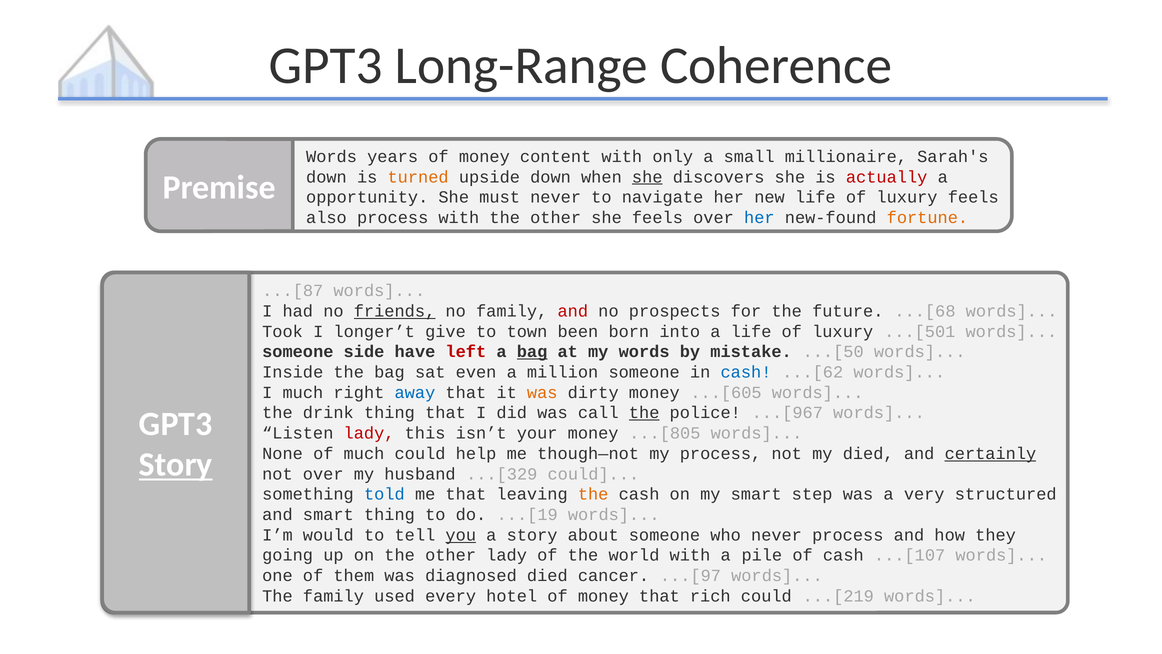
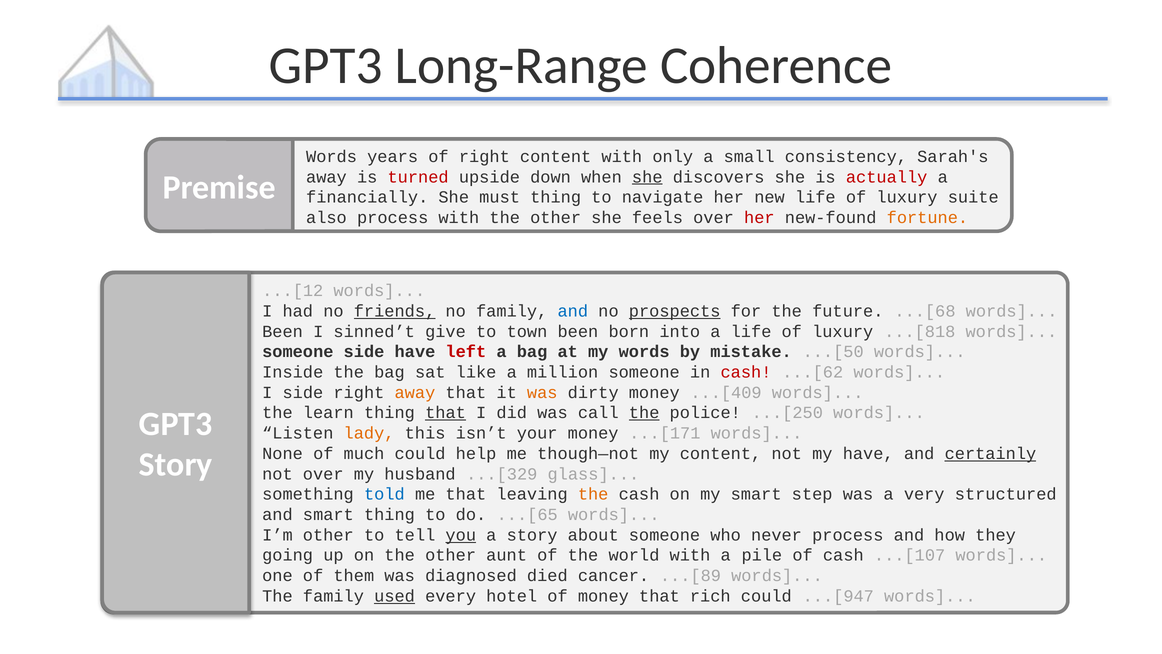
years of money: money -> right (484, 156)
millionaire: millionaire -> consistency (846, 156)
down: down -> away (326, 177)
turned colour: orange -> red (418, 177)
opportunity: opportunity -> financially (367, 197)
must never: never -> thing (556, 197)
luxury feels: feels -> suite (973, 197)
her colour: blue -> red (759, 218)
...[87: ...[87 -> ...[12 (293, 291)
and colour: red -> blue (573, 311)
prospects underline: none -> present (675, 311)
Took: Took -> Been (283, 331)
longer’t: longer’t -> sinned’t (374, 331)
...[501: ...[501 -> ...[818 (920, 331)
bag underline: present -> none (532, 352)
even: even -> like (476, 372)
cash colour: blue -> red (746, 372)
I much: much -> side (303, 392)
away colour: blue -> orange (415, 392)
...[605: ...[605 -> ...[409 (726, 392)
drink: drink -> learn (328, 413)
that underline: none -> present (446, 413)
...[967: ...[967 -> ...[250 (787, 413)
lady colour: red -> orange (369, 433)
...[805: ...[805 -> ...[171 (665, 433)
my process: process -> content (721, 453)
my died: died -> have (868, 453)
Story underline: present -> none (176, 464)
...[329 could: could -> glass (593, 474)
...[19: ...[19 -> ...[65 (527, 514)
I’m would: would -> other (328, 535)
other lady: lady -> aunt (507, 555)
...[97: ...[97 -> ...[89 (690, 575)
used underline: none -> present (395, 596)
...[219: ...[219 -> ...[947 (838, 596)
